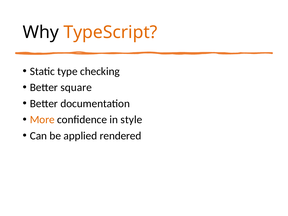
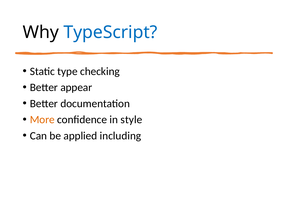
TypeScript colour: orange -> blue (110, 32)
square: square -> appear (76, 87)
rendered: rendered -> including (120, 136)
